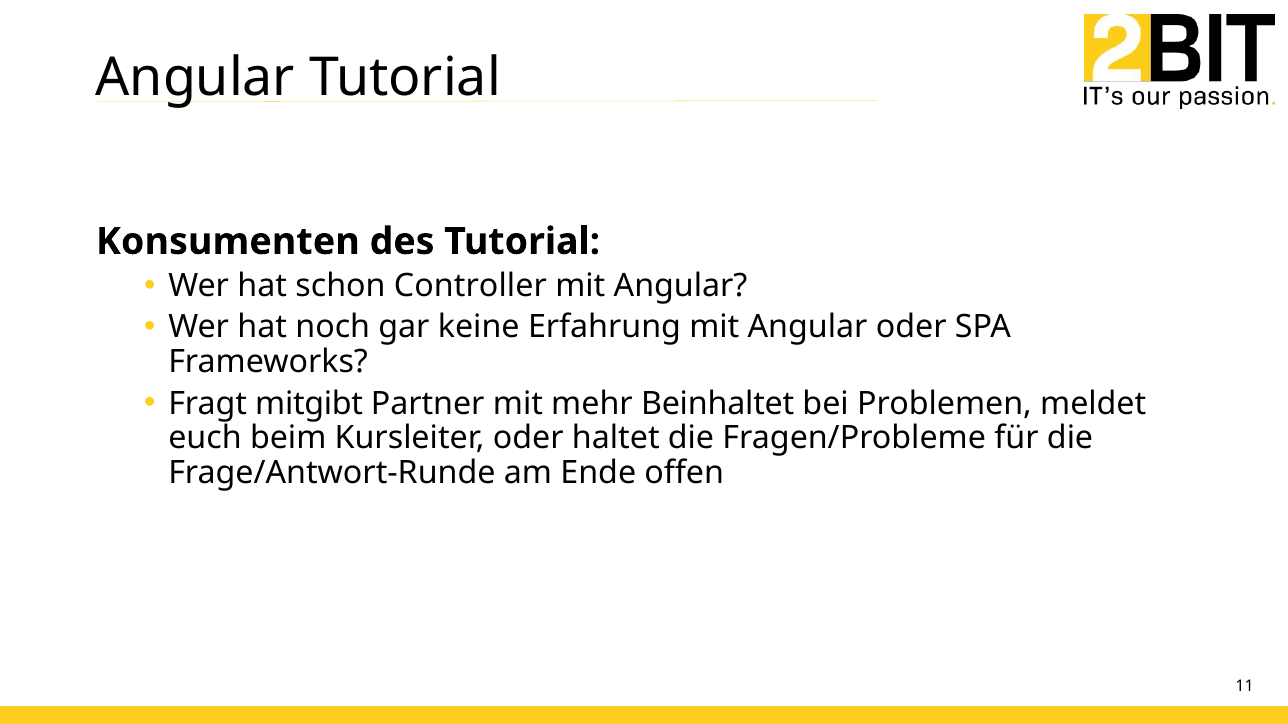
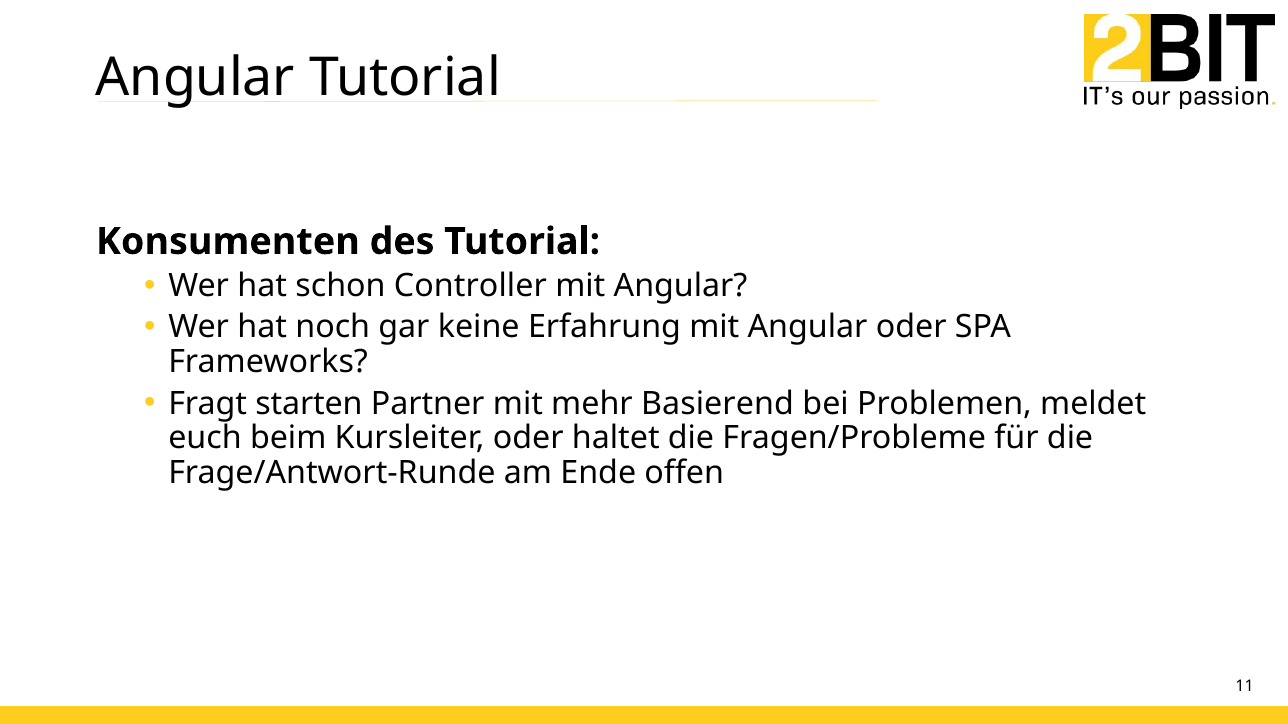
mitgibt: mitgibt -> starten (309, 404)
Beinhaltet: Beinhaltet -> Basierend (718, 404)
